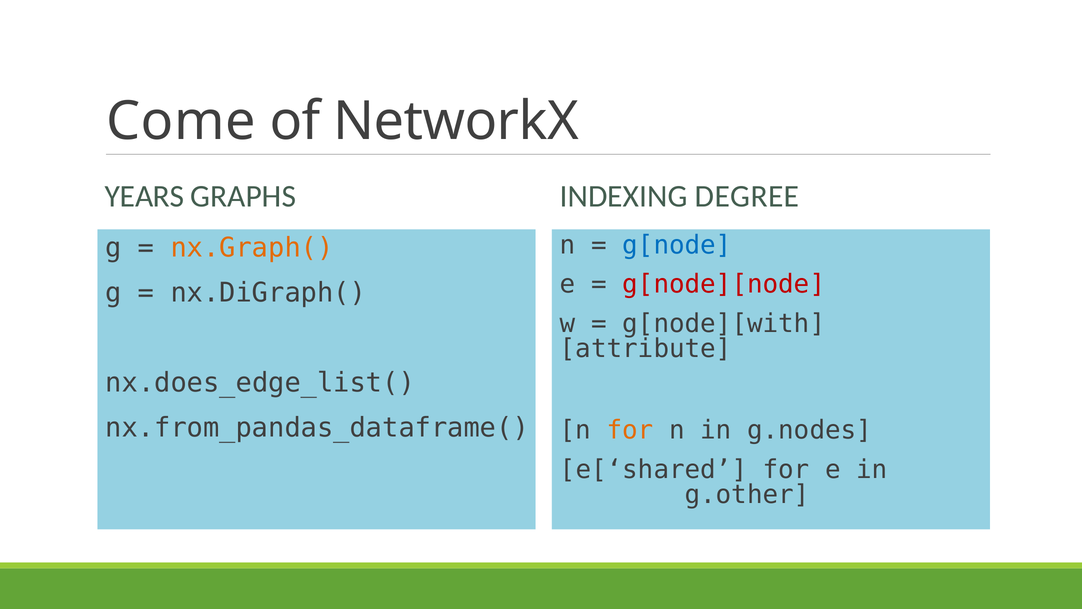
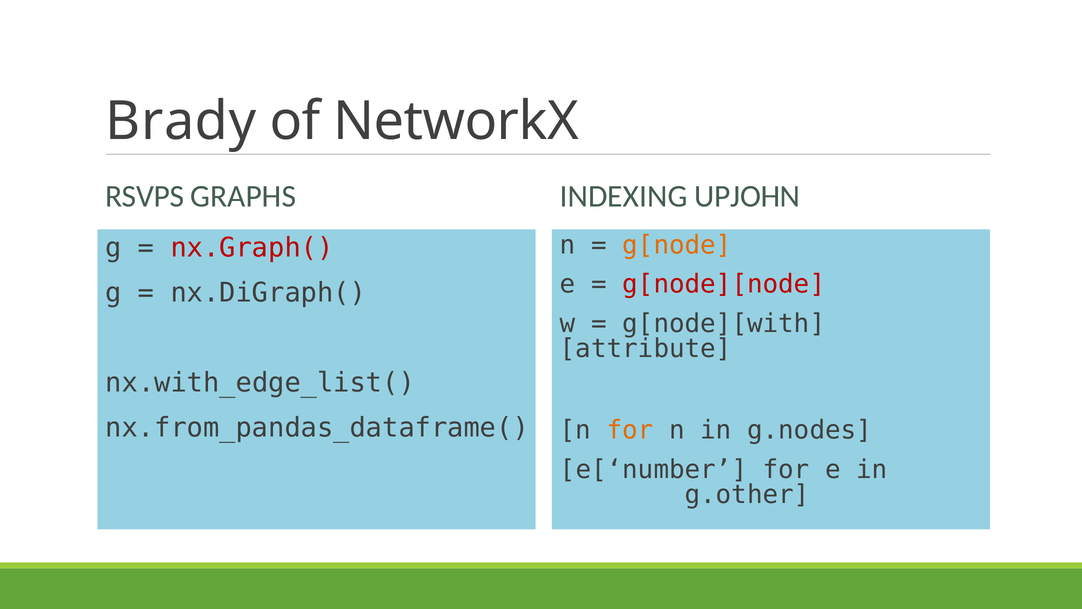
Come: Come -> Brady (181, 121)
YEARS: YEARS -> RSVPS (145, 196)
DEGREE: DEGREE -> UPJOHN (747, 196)
g[node colour: blue -> orange (677, 245)
nx.Graph( colour: orange -> red (252, 248)
nx.does_edge_list(: nx.does_edge_list( -> nx.with_edge_list( (260, 383)
e[‘shared: e[‘shared -> e[‘number (654, 469)
